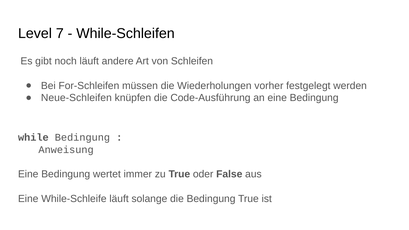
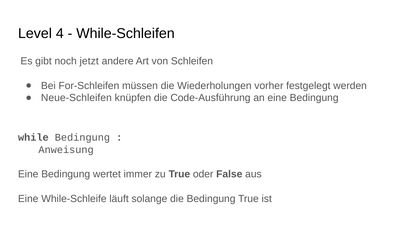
7: 7 -> 4 (60, 34)
noch läuft: läuft -> jetzt (89, 61)
